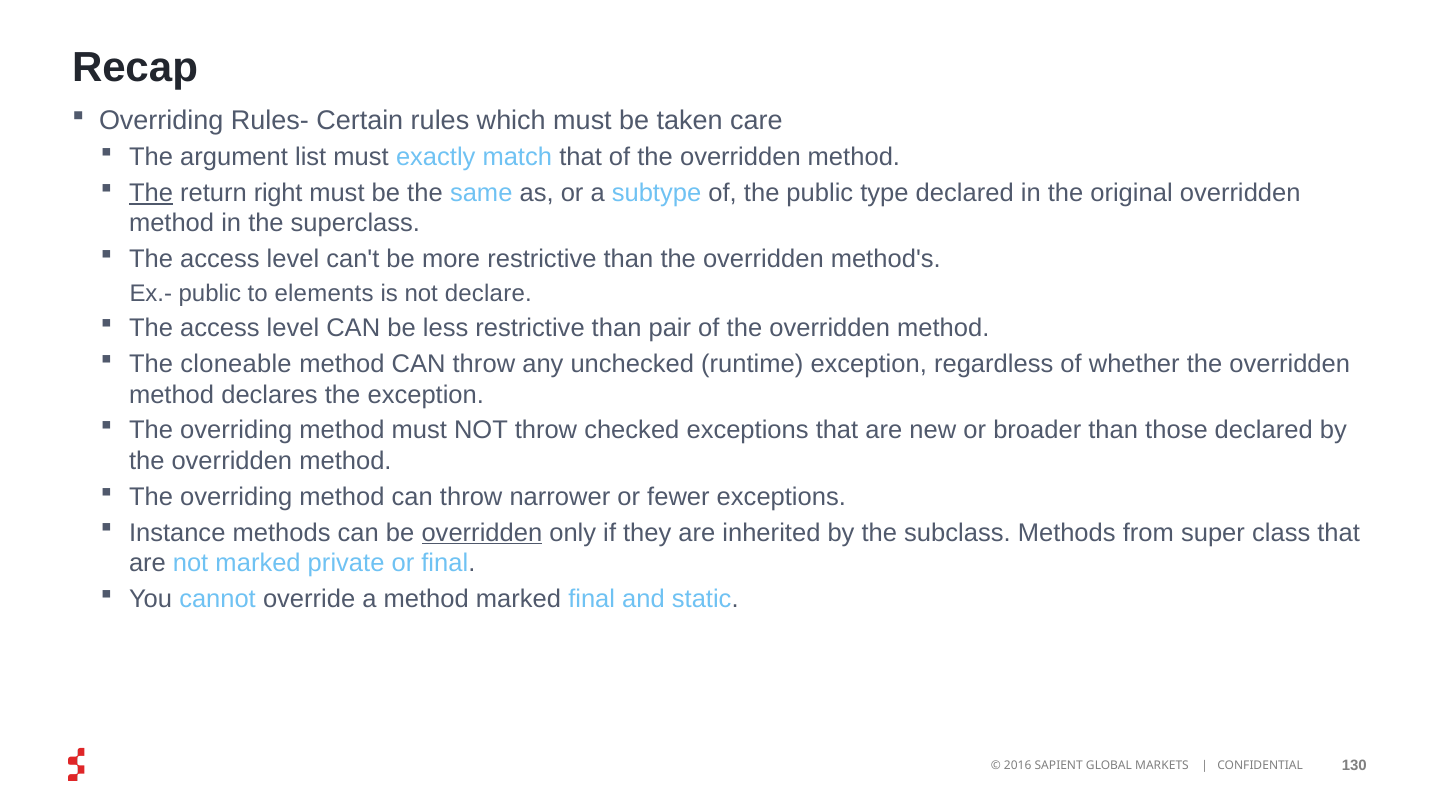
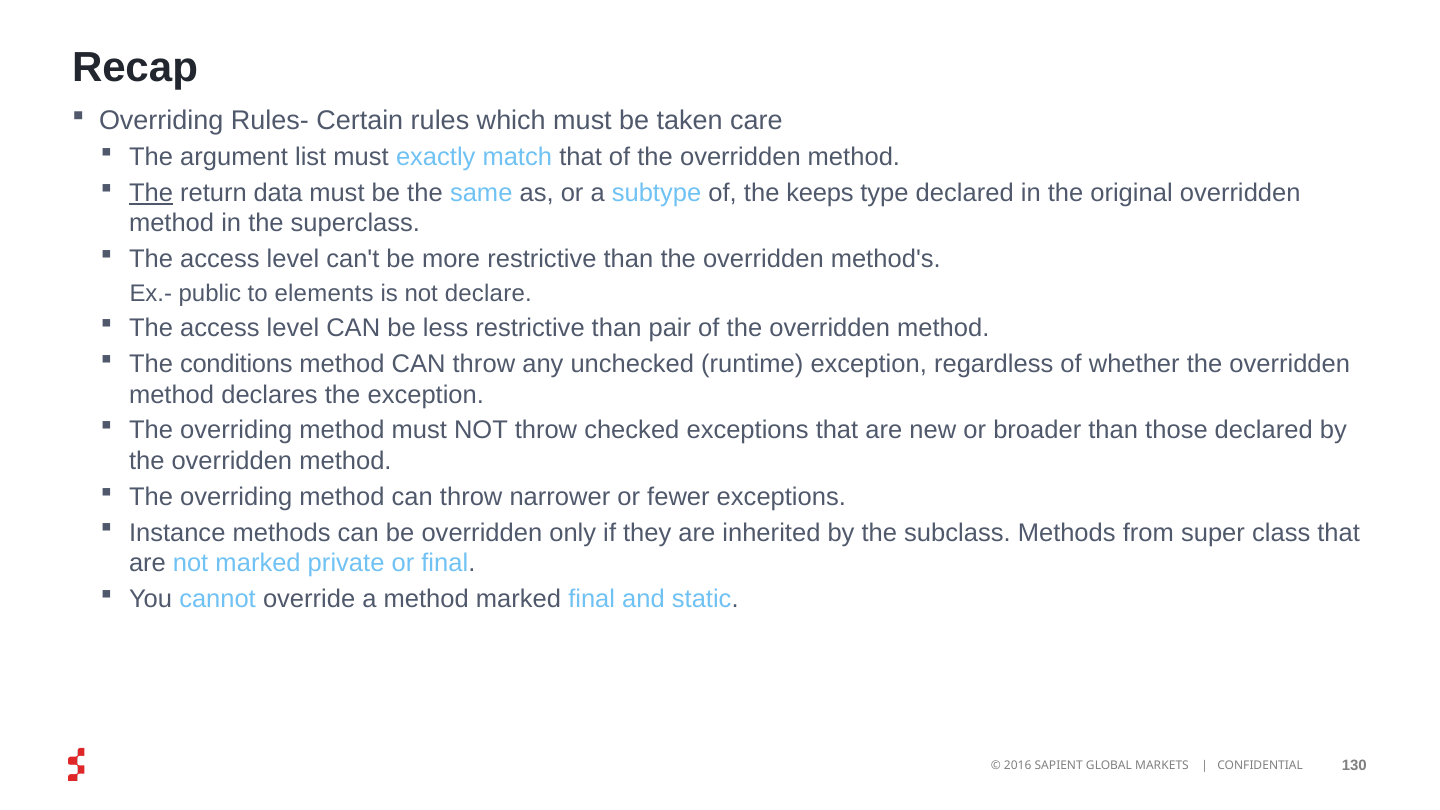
right: right -> data (278, 193)
the public: public -> keeps (820, 193)
cloneable: cloneable -> conditions (236, 364)
overridden underline: present -> none (482, 533)
